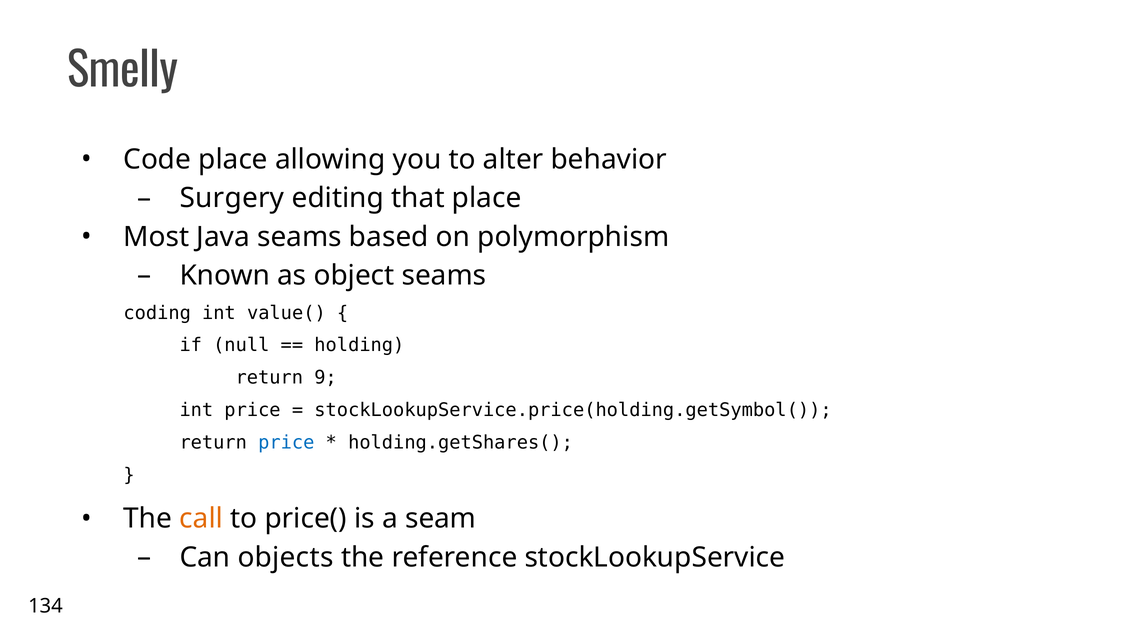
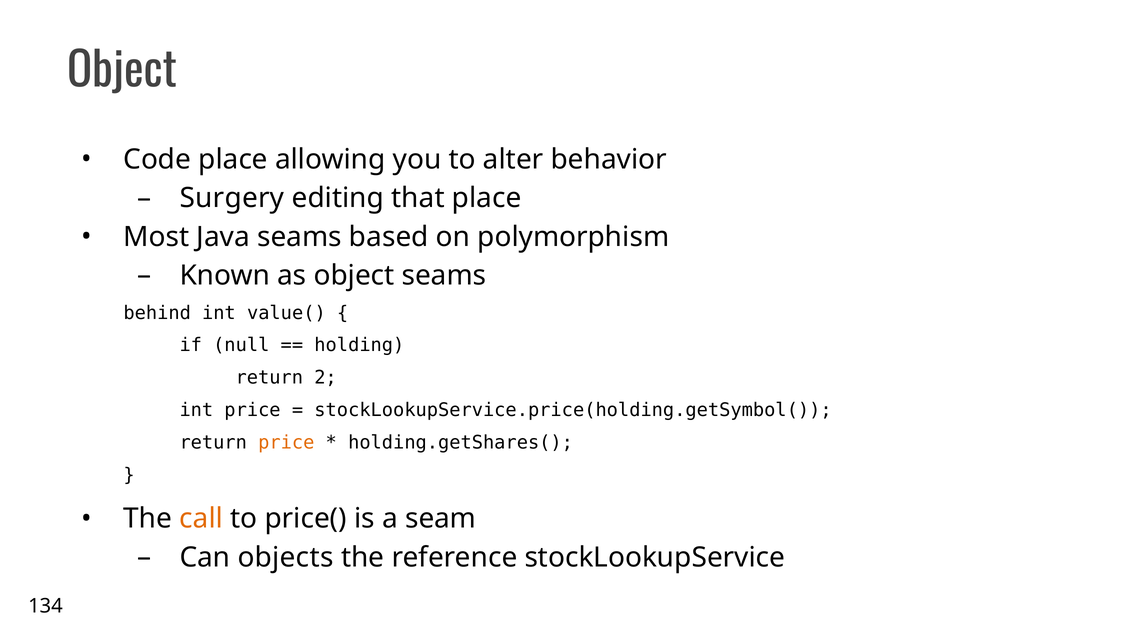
Smelly: Smelly -> Object (122, 71)
coding: coding -> behind (157, 313)
9: 9 -> 2 (325, 378)
price colour: blue -> orange (286, 443)
